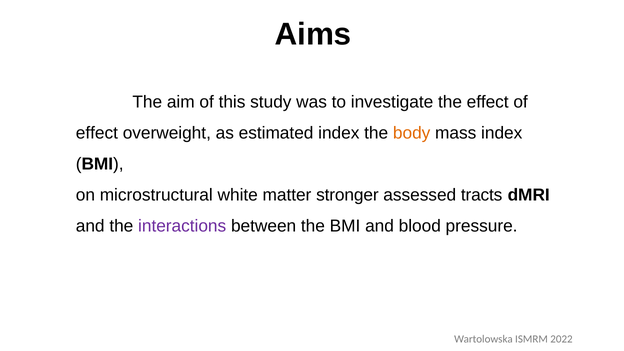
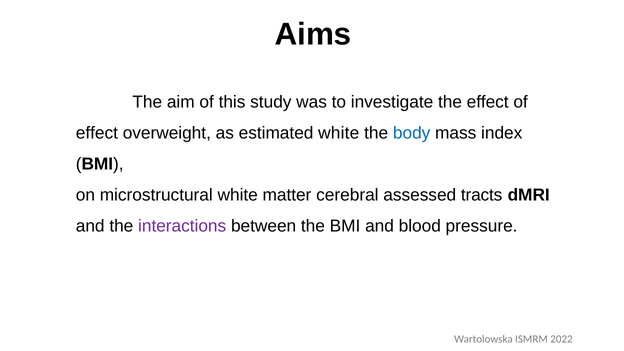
estimated index: index -> white (339, 133)
body colour: orange -> blue (412, 133)
stronger: stronger -> cerebral (347, 195)
